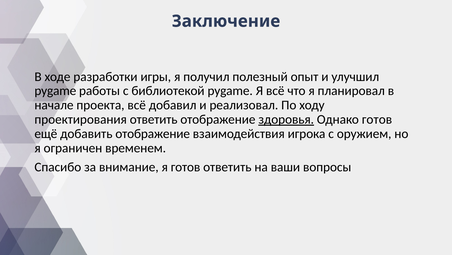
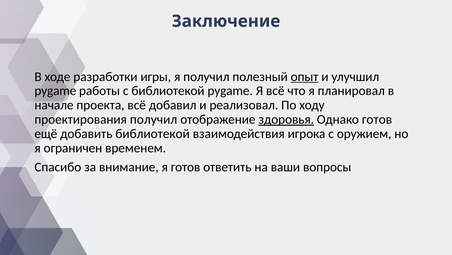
опыт underline: none -> present (305, 76)
проектирования ответить: ответить -> получил (154, 119)
добавить отображение: отображение -> библиотекой (153, 133)
